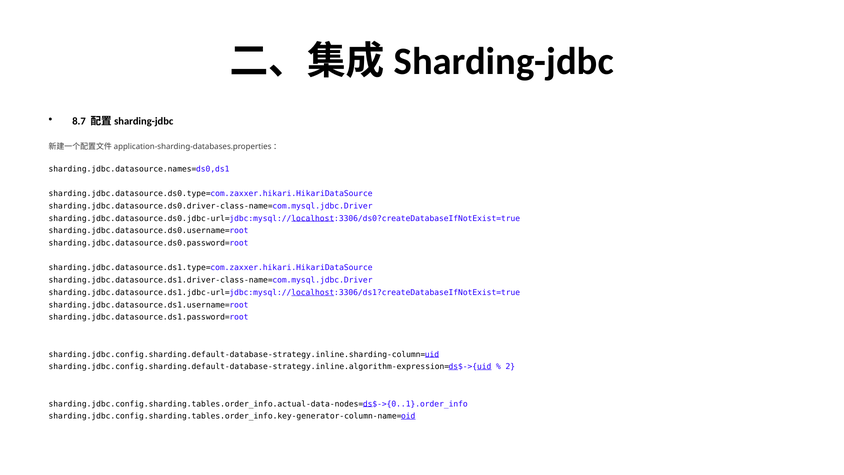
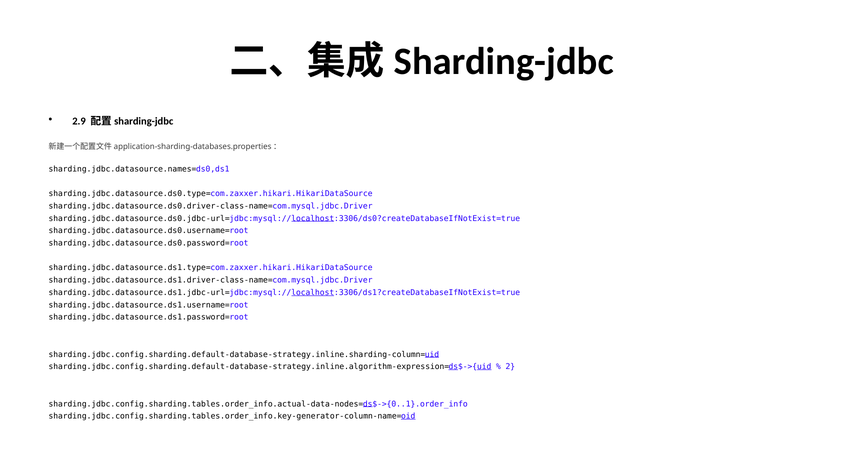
8.7: 8.7 -> 2.9 (79, 121)
